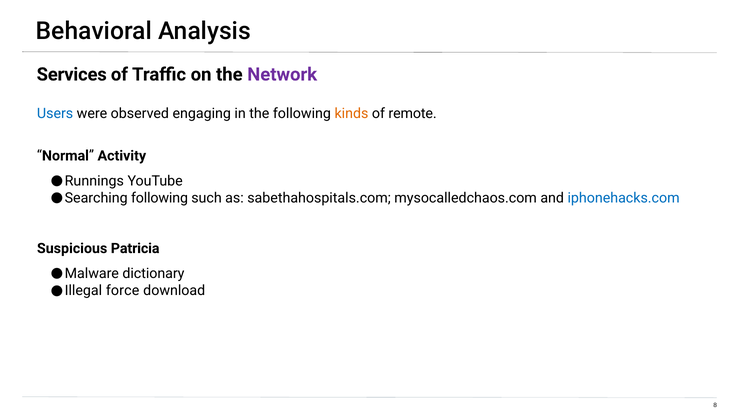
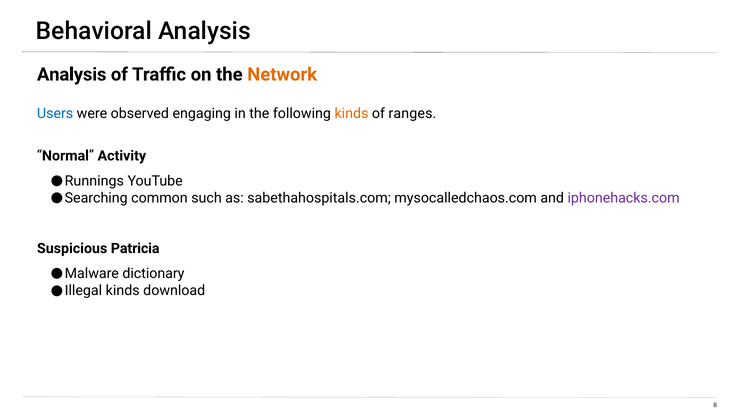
Services: Services -> Analysis (72, 74)
Network colour: purple -> orange (282, 74)
remote: remote -> ranges (412, 113)
Searching following: following -> common (159, 198)
iphonehacks.com colour: blue -> purple (624, 198)
Illegal force: force -> kinds (123, 291)
